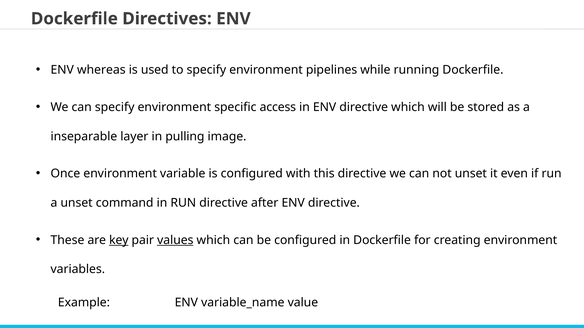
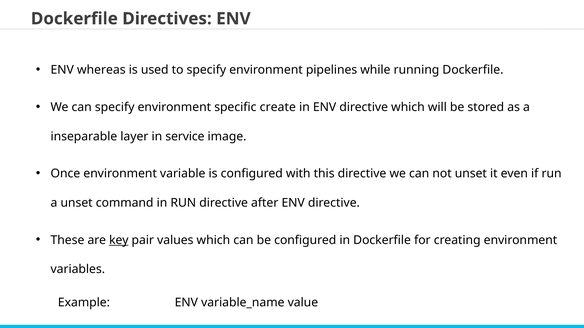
access: access -> create (278, 107)
pulling: pulling -> service (185, 137)
values underline: present -> none (175, 240)
